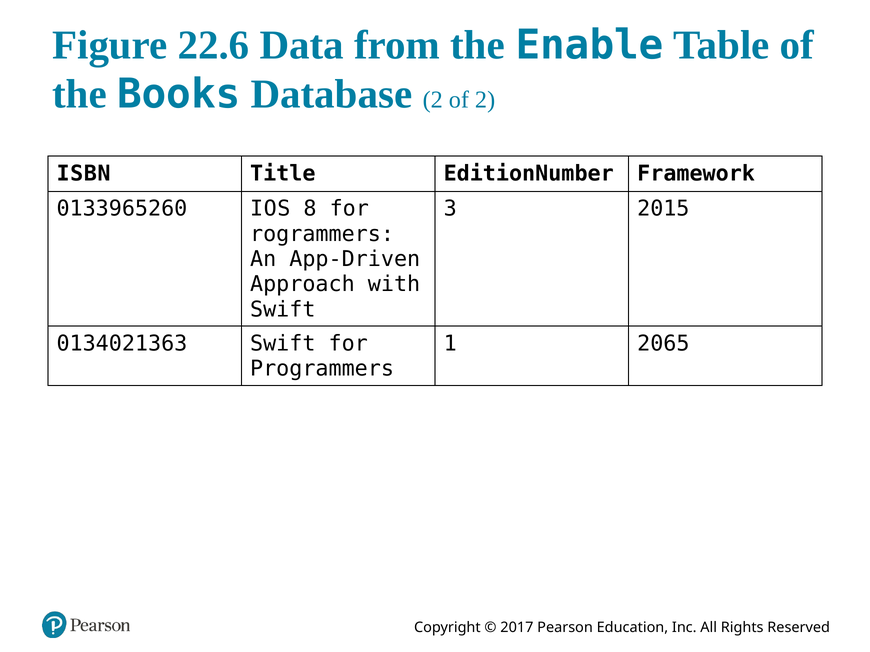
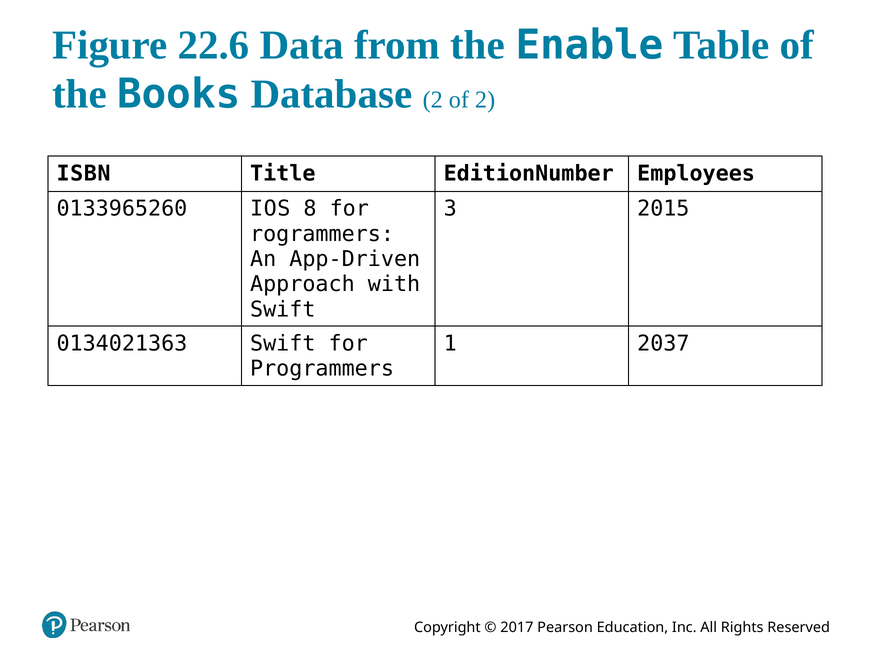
Framework: Framework -> Employees (696, 174)
2065: 2065 -> 2037 (663, 344)
